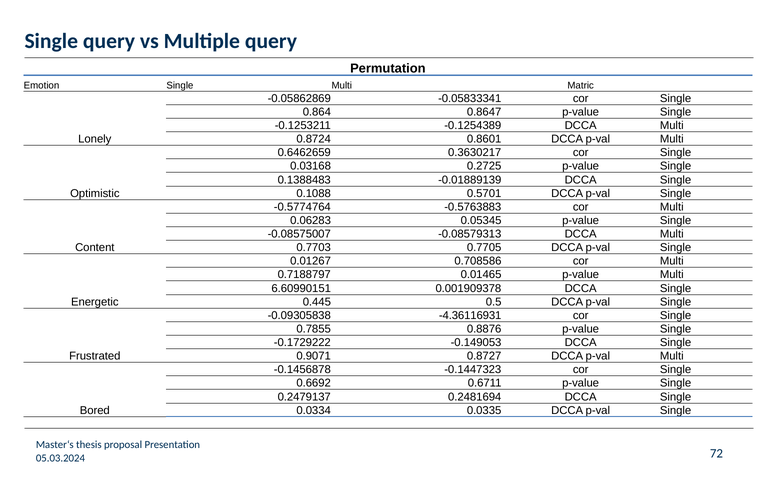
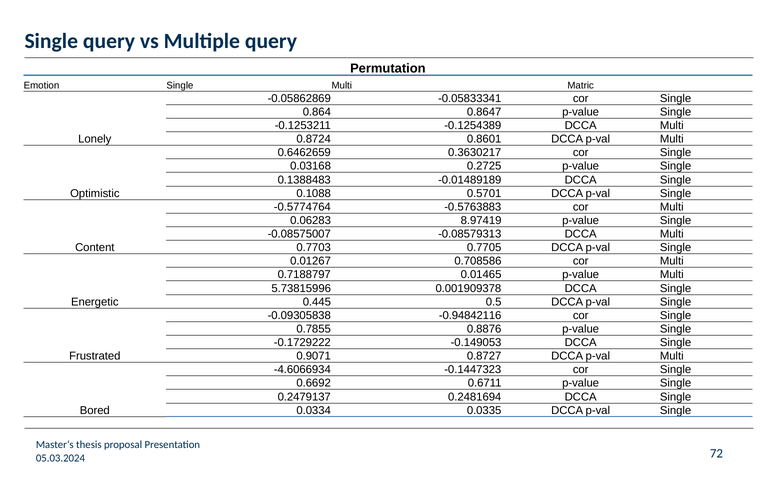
-0.01889139: -0.01889139 -> -0.01489189 (470, 180)
0.05345: 0.05345 -> 8.97419 (481, 221)
6.60990151: 6.60990151 -> 5.73815996 (301, 288)
-4.36116931: -4.36116931 -> -0.94842116 (470, 316)
-0.1456878: -0.1456878 -> -4.6066934 (302, 370)
